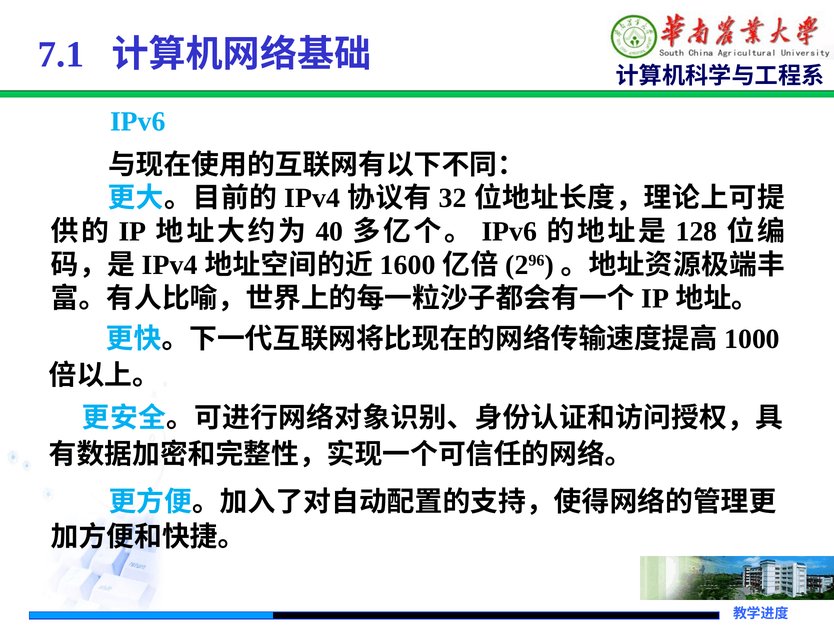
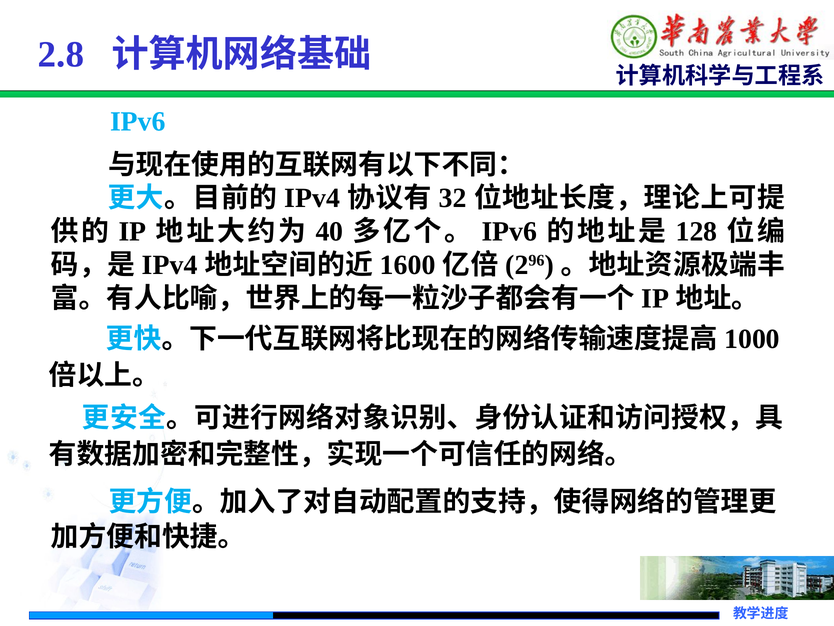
7.1: 7.1 -> 2.8 (61, 54)
